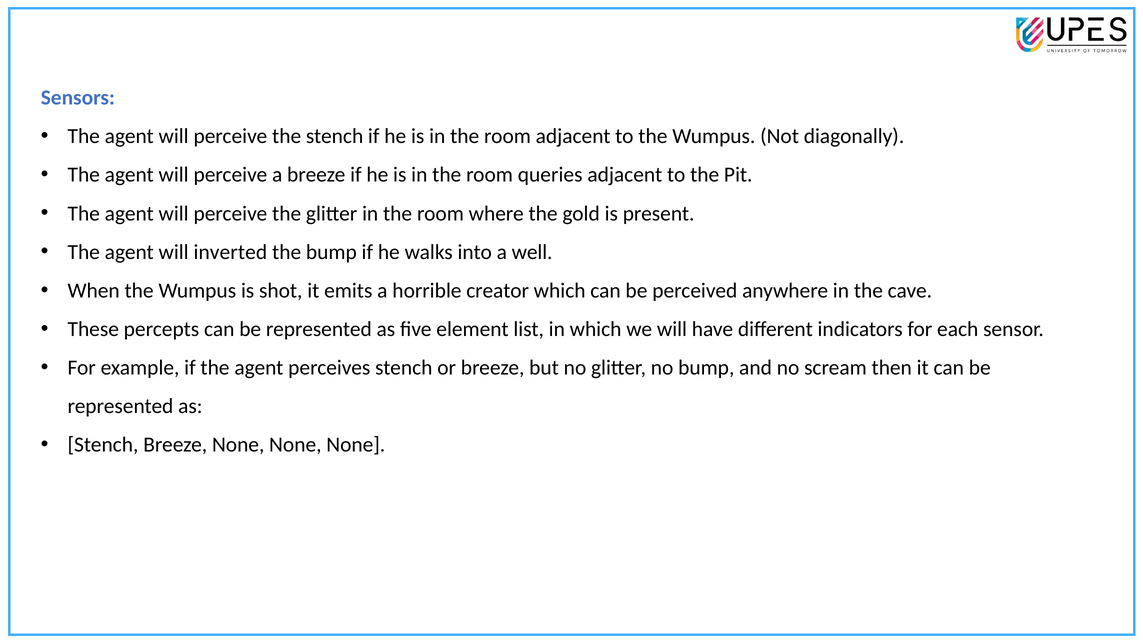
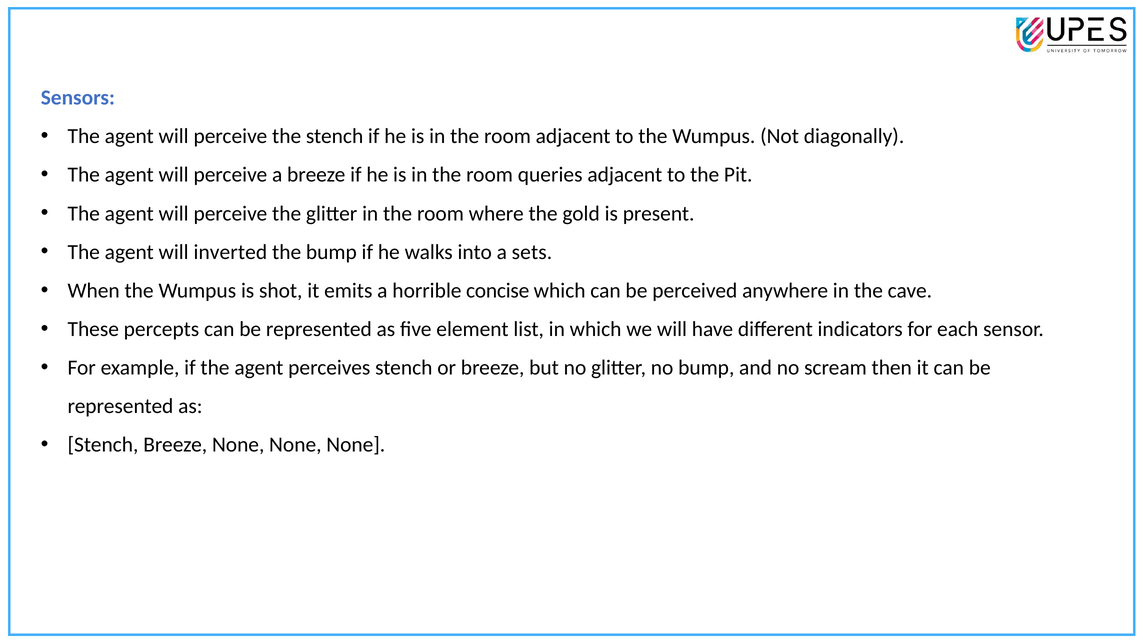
well: well -> sets (532, 252)
creator: creator -> concise (498, 291)
